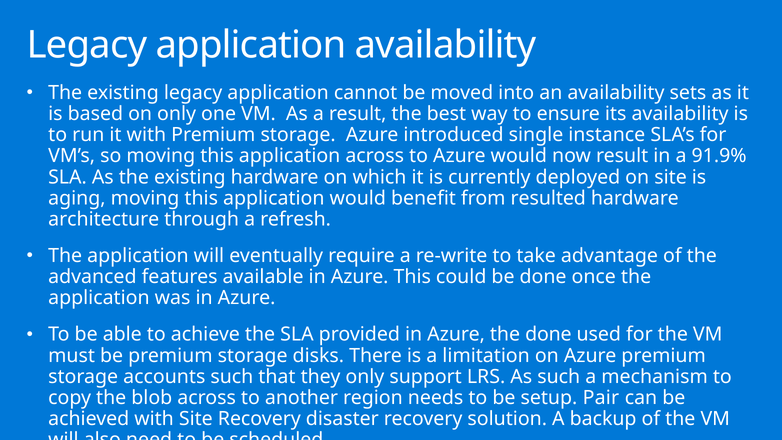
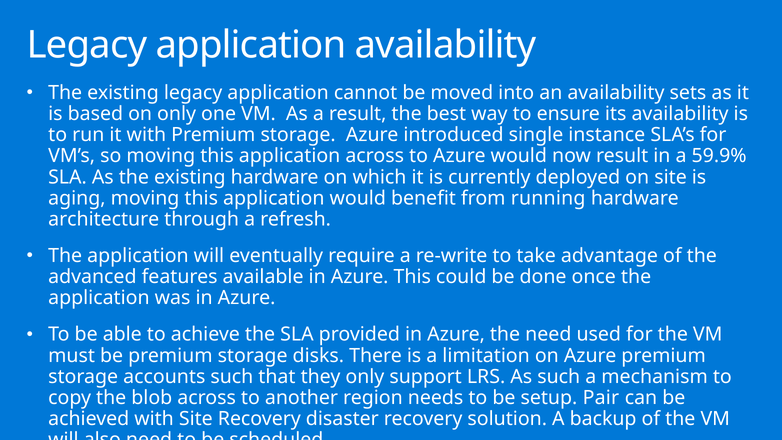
91.9%: 91.9% -> 59.9% (719, 156)
resulted: resulted -> running (548, 198)
the done: done -> need (548, 334)
